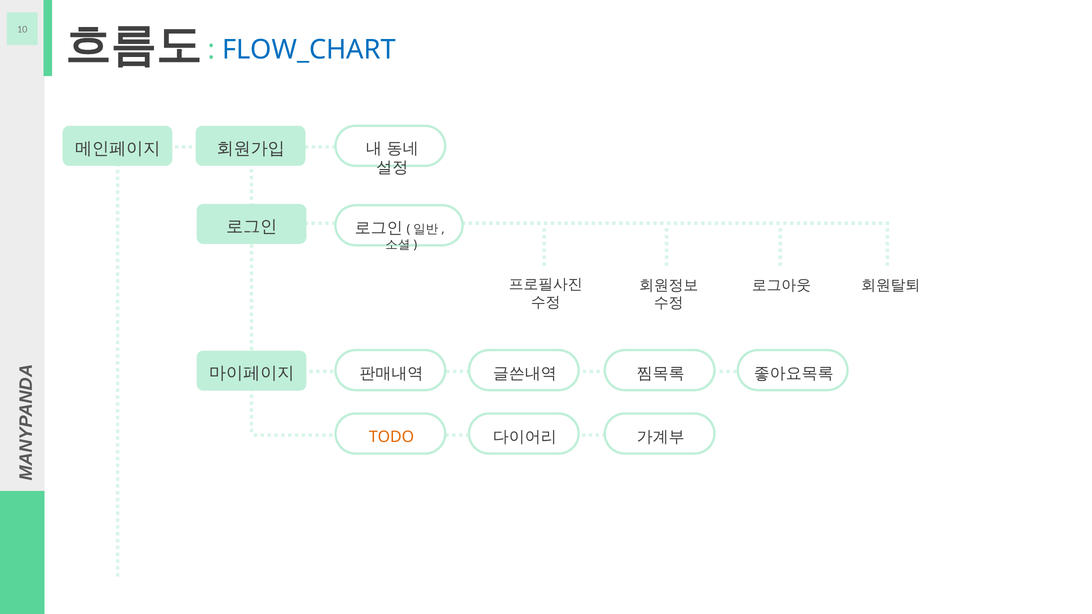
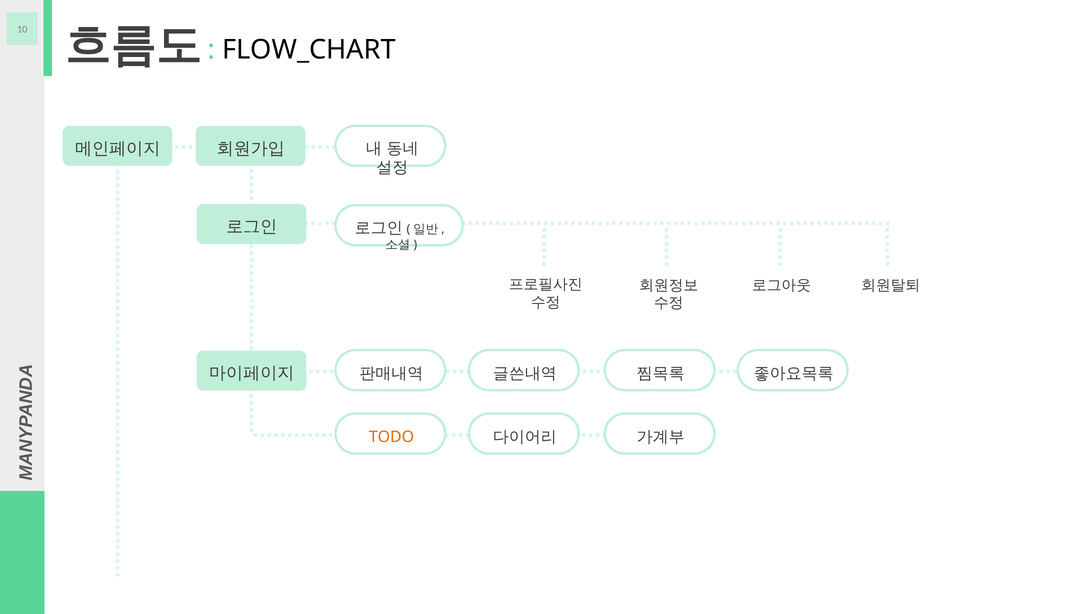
FLOW_CHART colour: blue -> black (309, 50)
